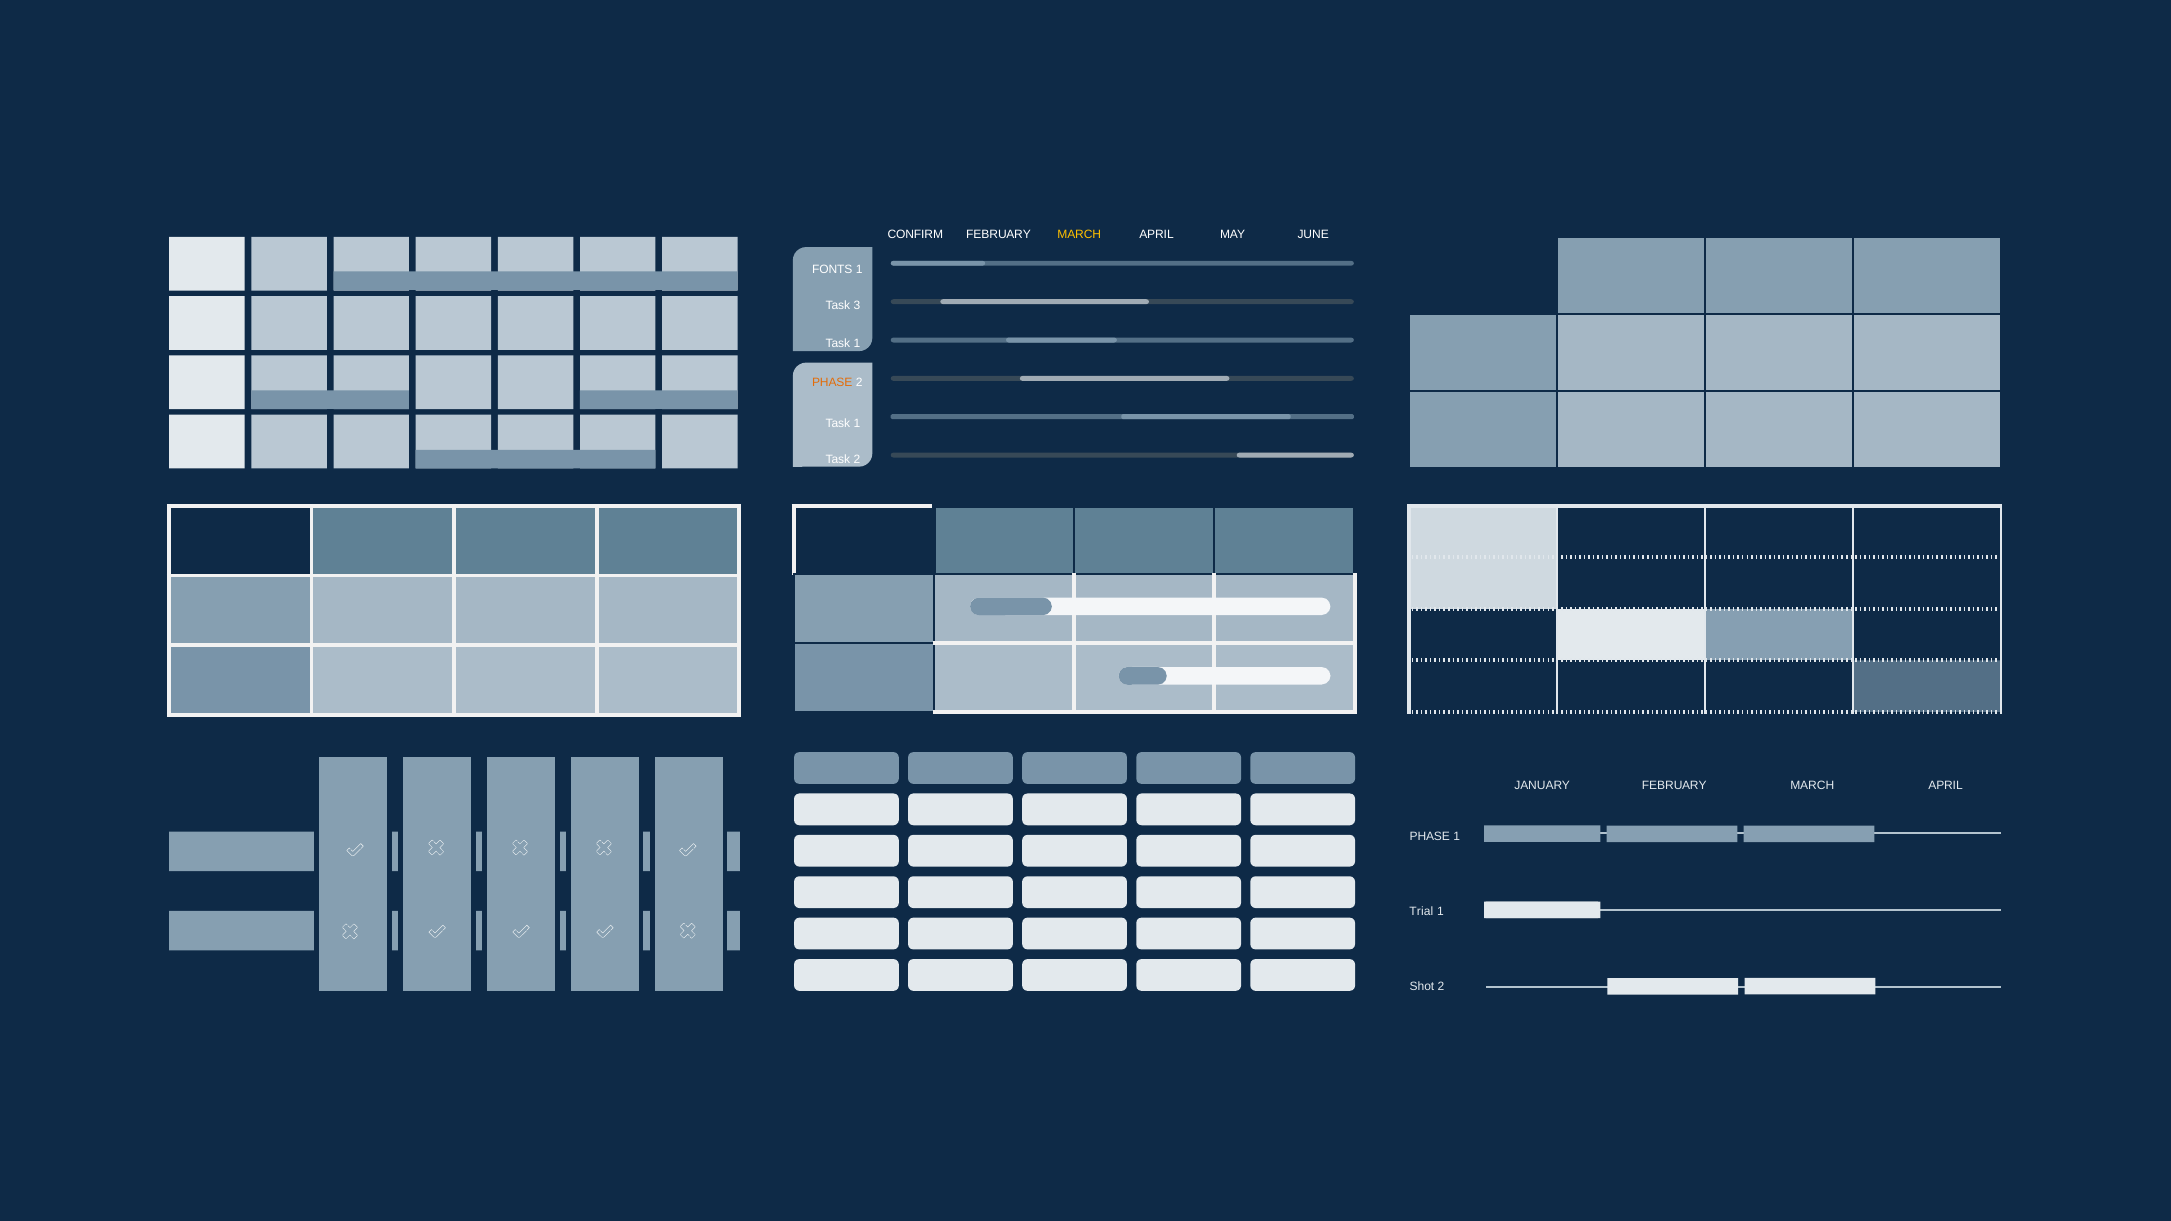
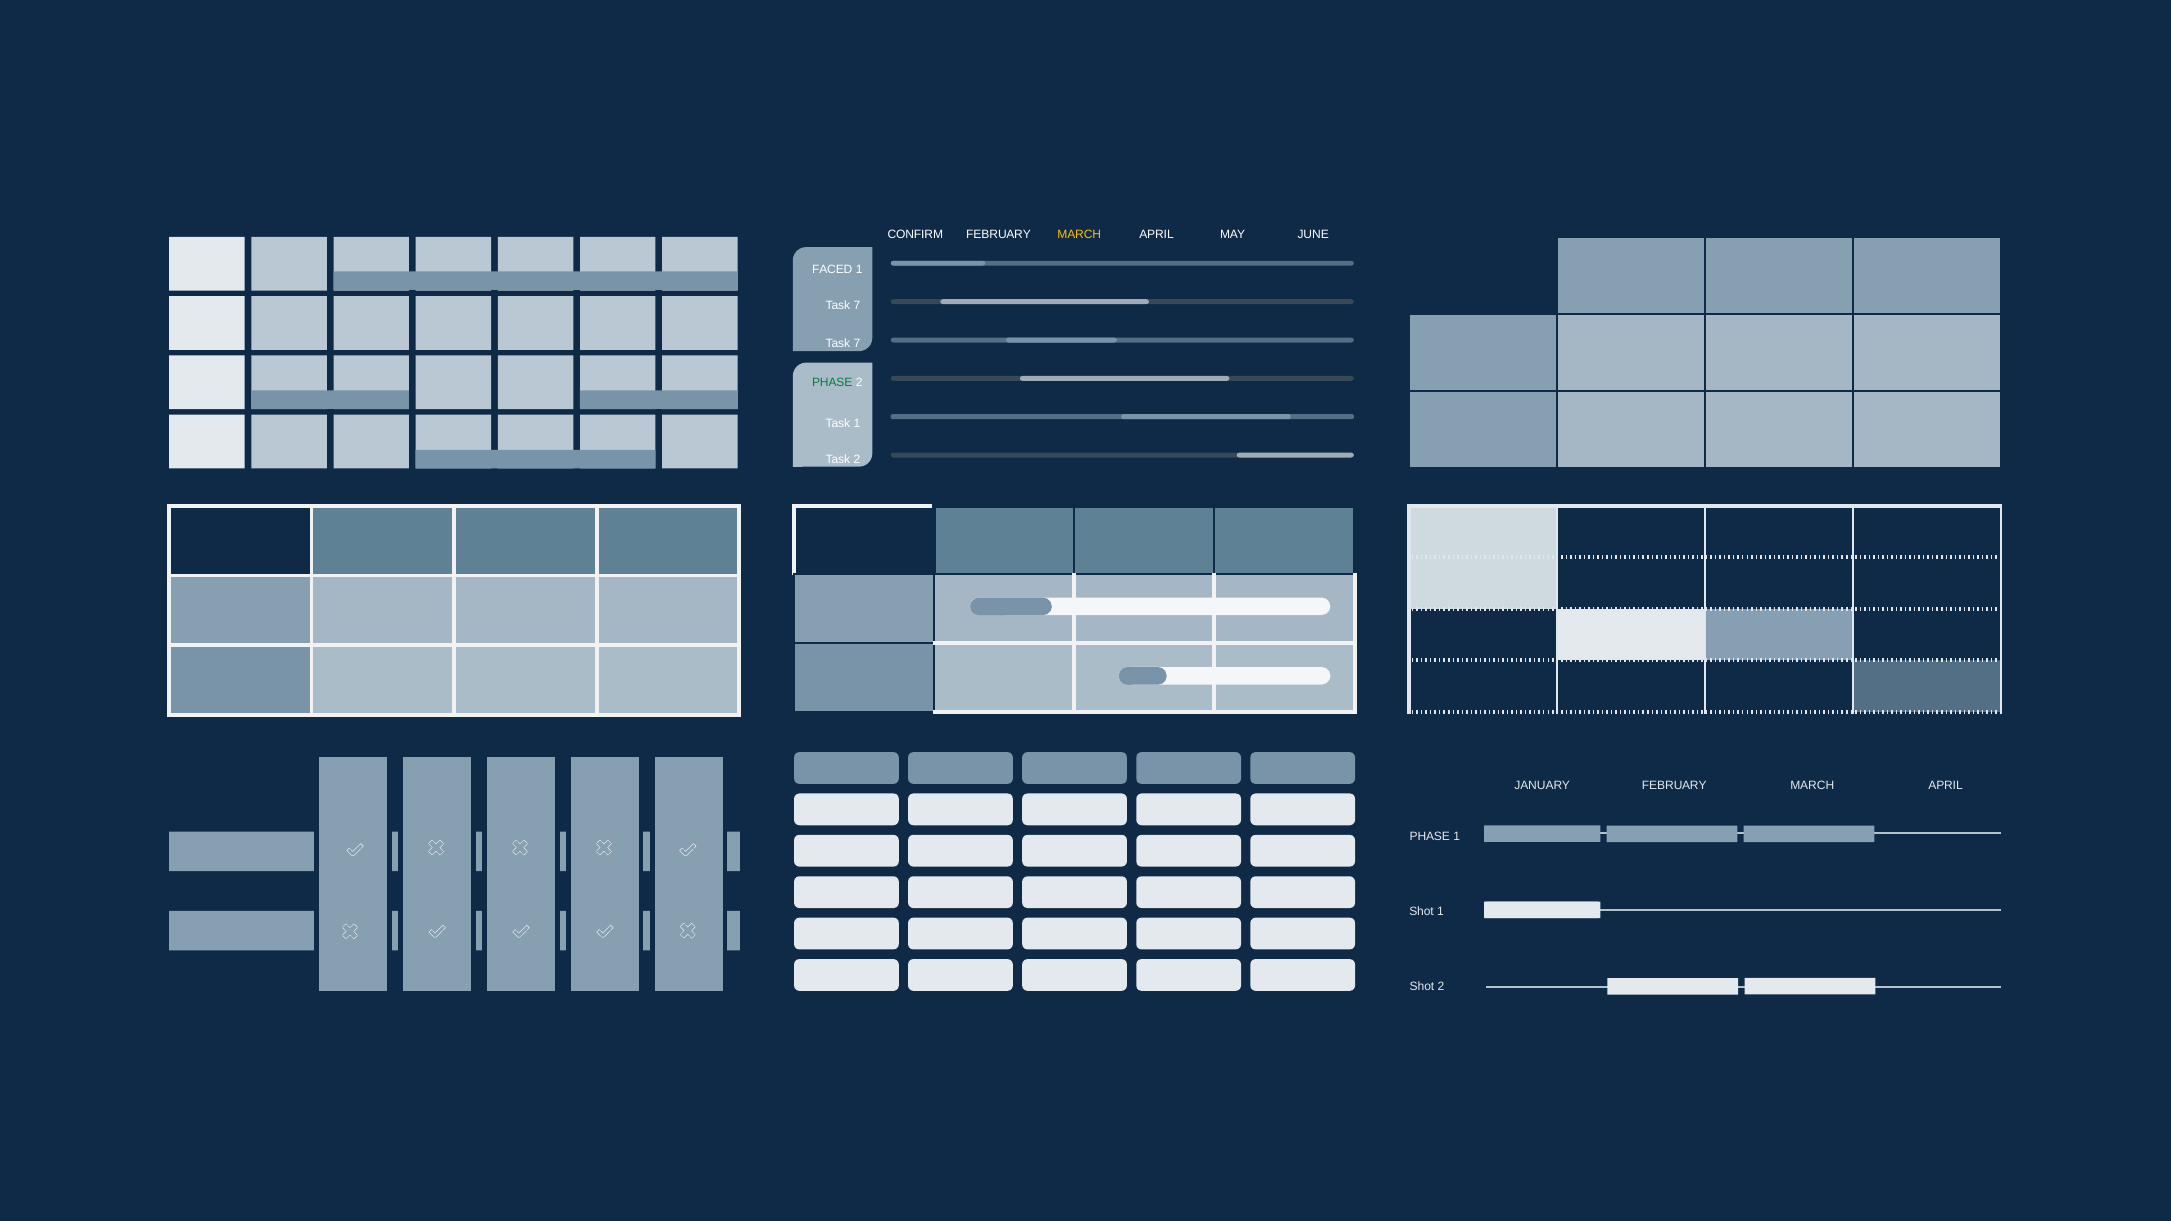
FONTS: FONTS -> FACED (832, 269)
3: 3 -> 7 (857, 306)
1: 1 -> 7 (857, 344)
PHASE colour: orange -> green (832, 383)
Trial: Trial -> Shot (1422, 912)
